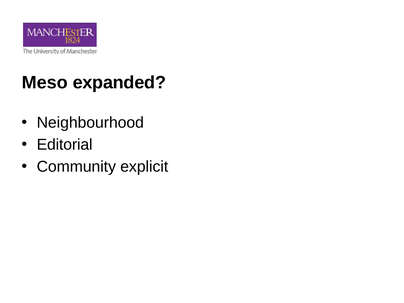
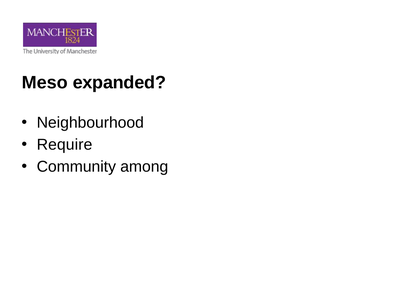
Editorial: Editorial -> Require (65, 145)
explicit: explicit -> among (144, 167)
